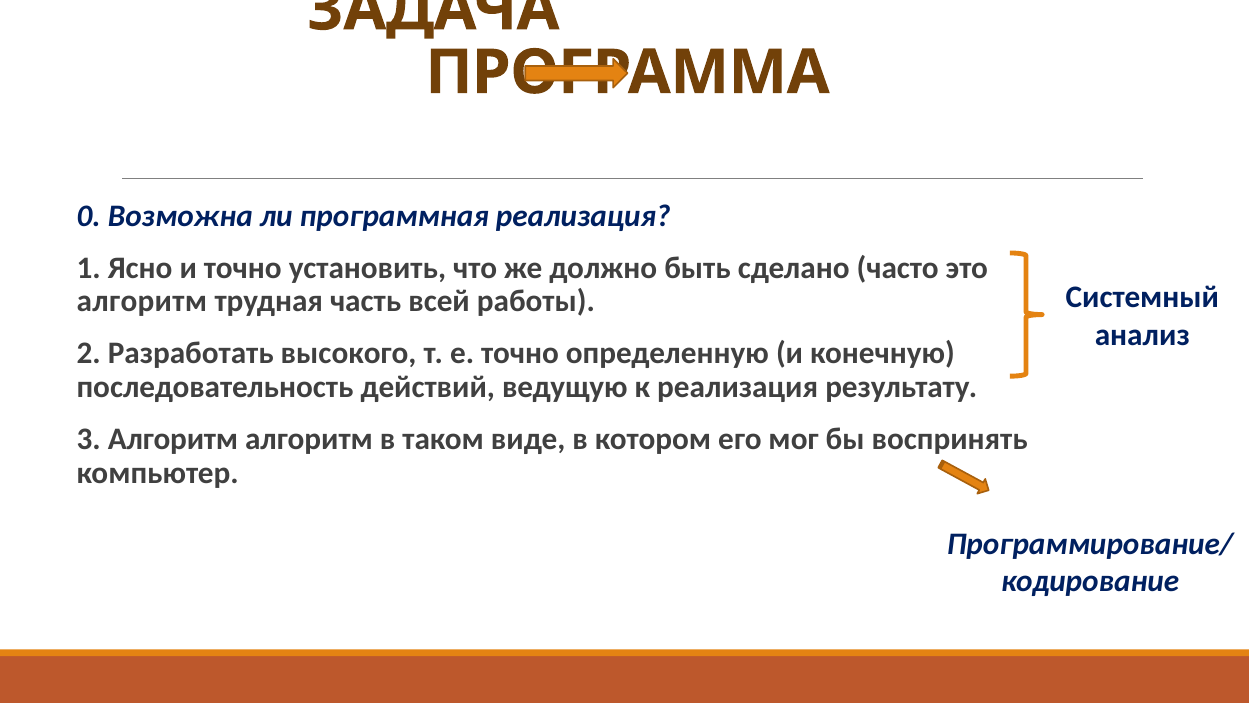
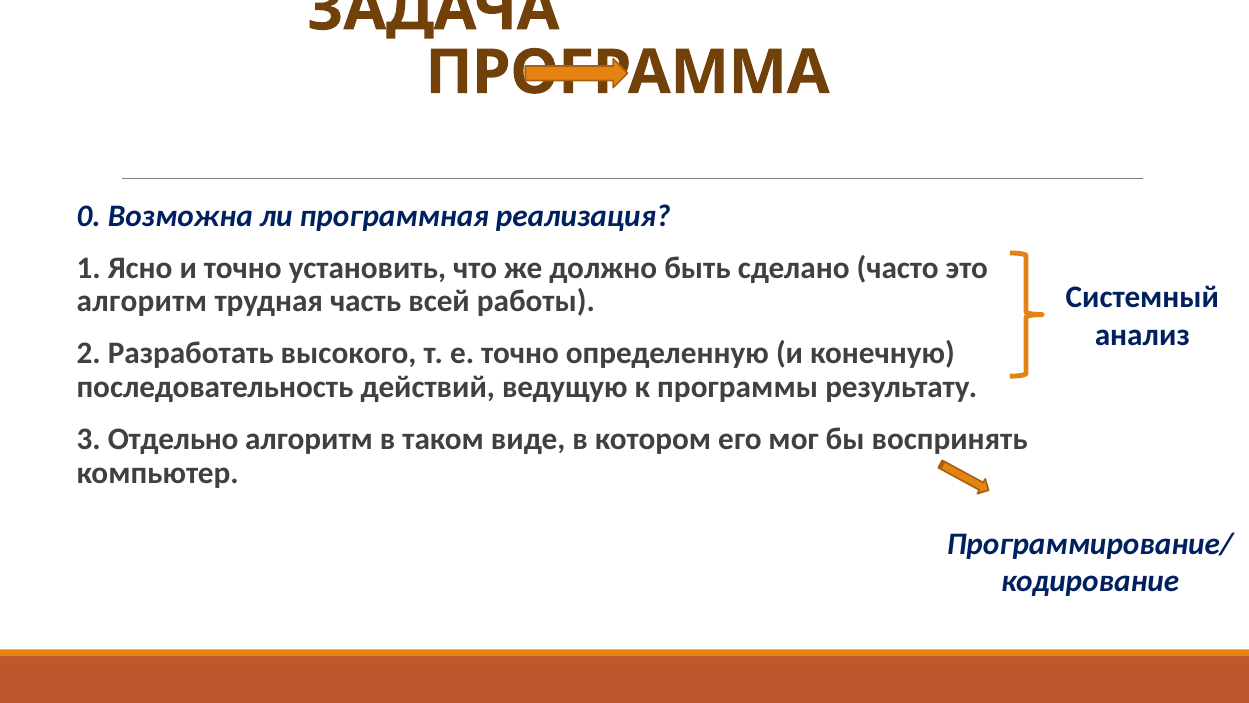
к реализация: реализация -> программы (738, 387)
3 Алгоритм: Алгоритм -> Отдельно (173, 439)
